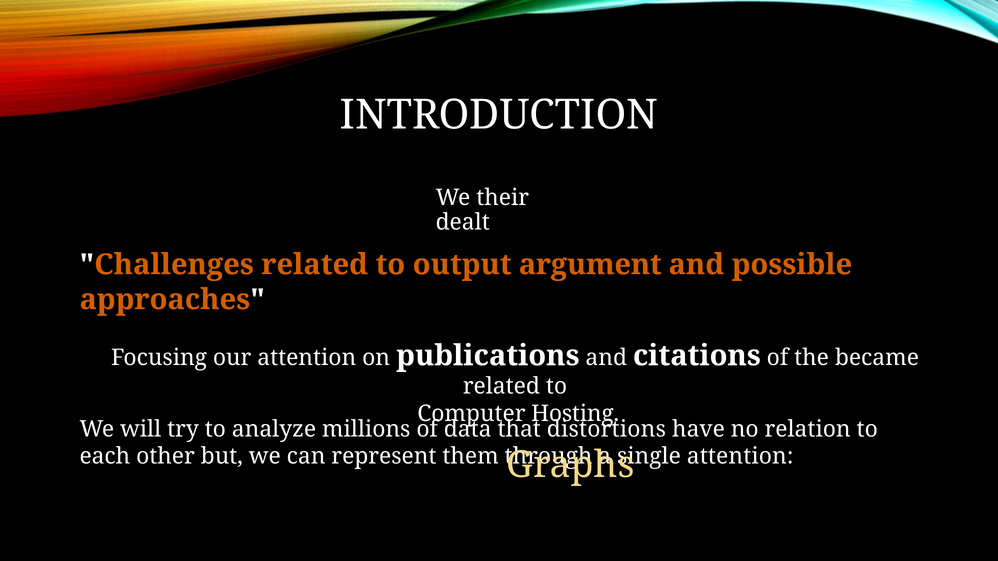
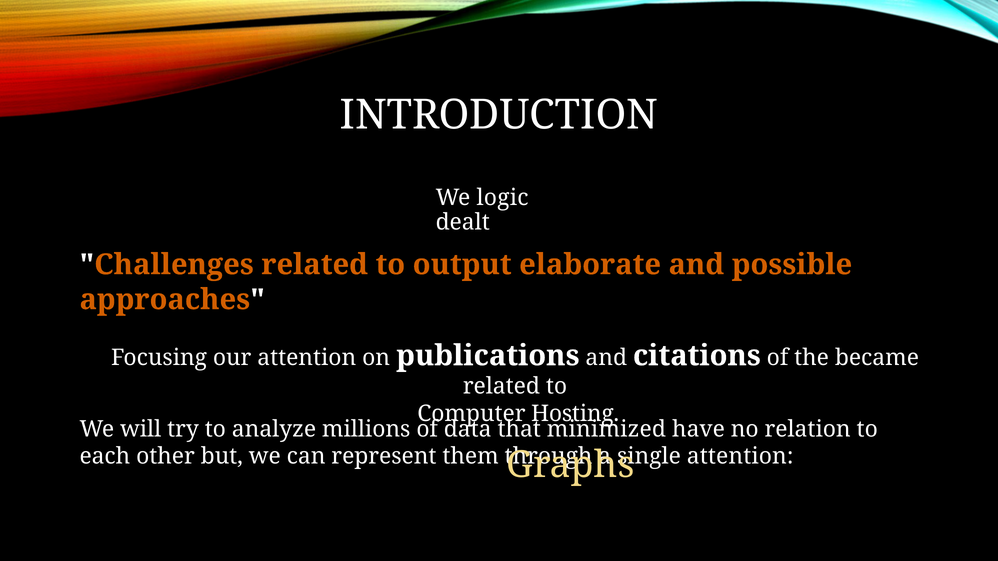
their: their -> logic (503, 198)
argument: argument -> elaborate (590, 265)
distortions: distortions -> minimized (606, 429)
